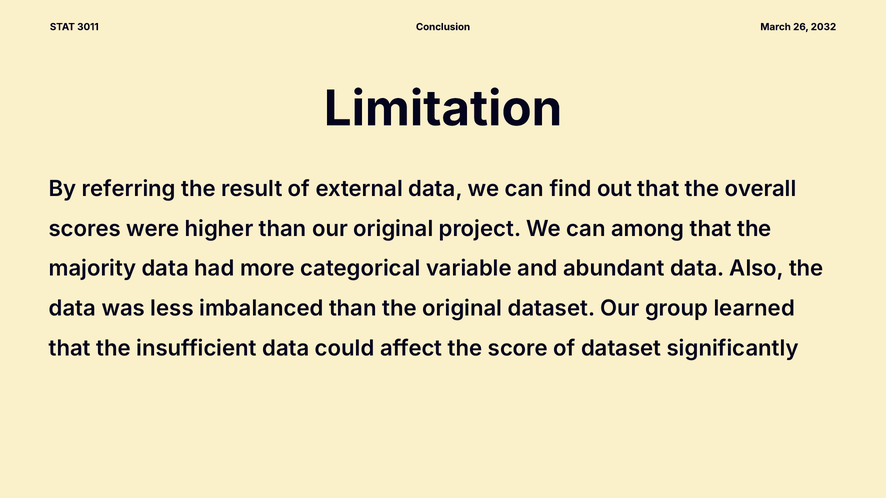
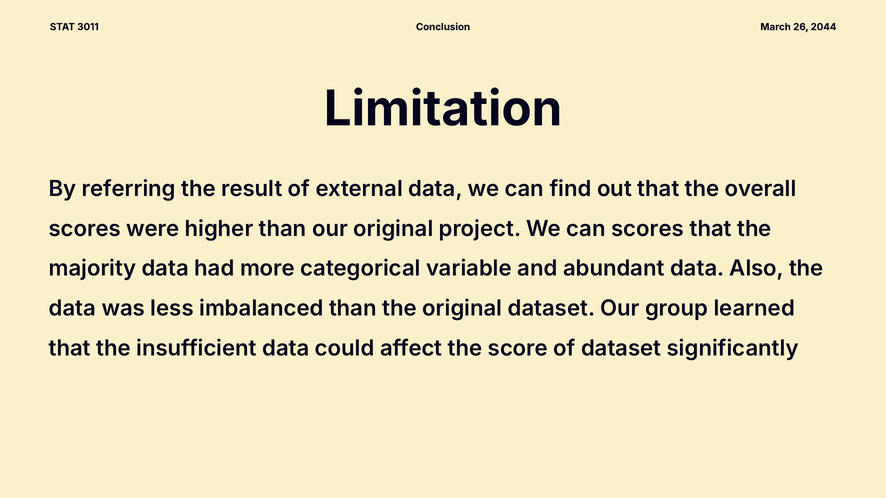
2032: 2032 -> 2044 (824, 27)
can among: among -> scores (648, 229)
